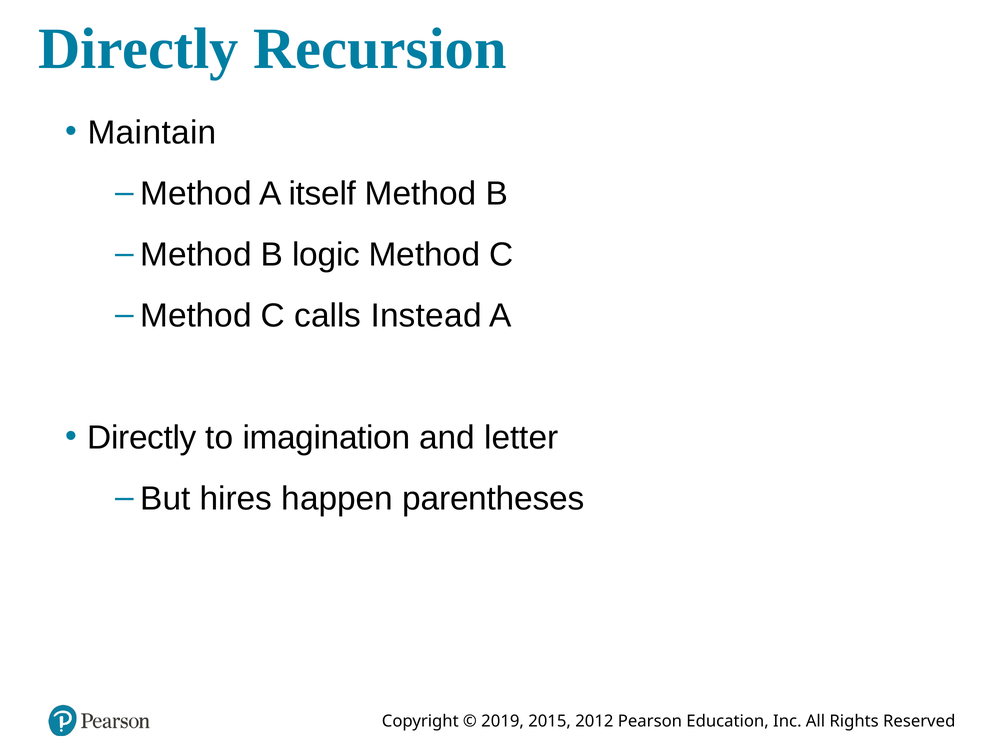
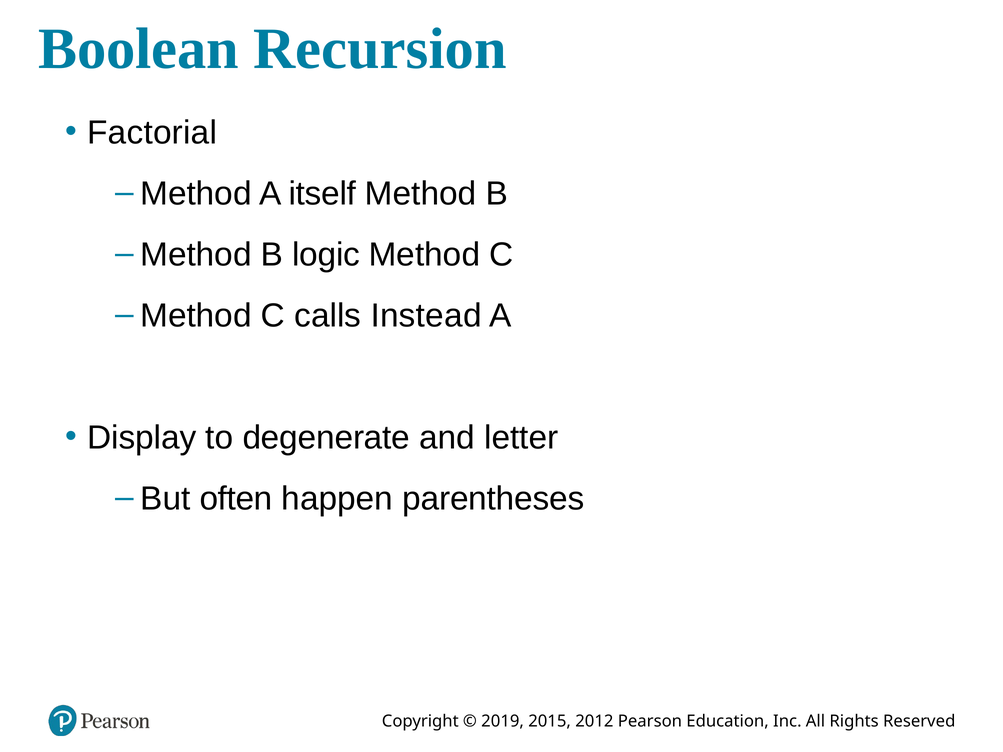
Directly: Directly -> Boolean (139, 49)
Maintain: Maintain -> Factorial (152, 133)
Directly: Directly -> Display (142, 438)
imagination: imagination -> degenerate (326, 438)
hires: hires -> often (236, 499)
